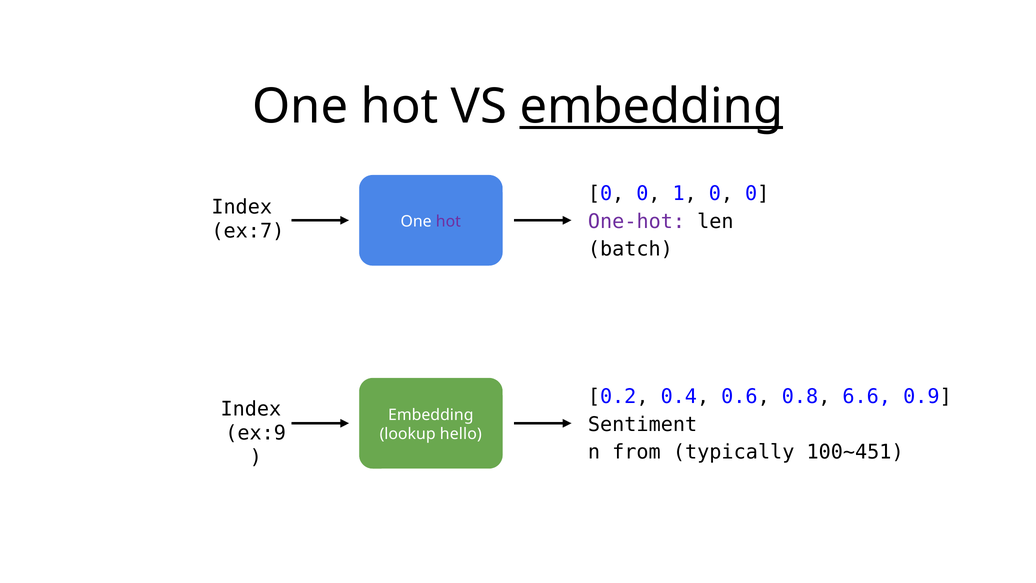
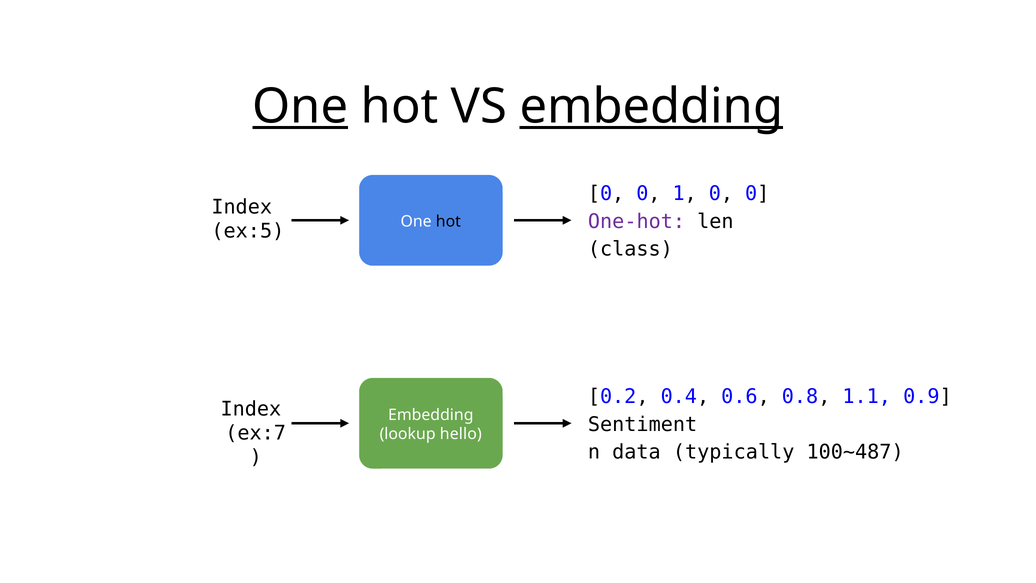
One underline: none -> present (300, 107)
hot colour: purple -> black (448, 221)
ex:7: ex:7 -> ex:5 (248, 231)
batch: batch -> class (630, 249)
6.6: 6.6 -> 1.1 (867, 396)
ex:9: ex:9 -> ex:7 (256, 433)
from: from -> data (636, 452)
100~451: 100~451 -> 100~487 (855, 452)
